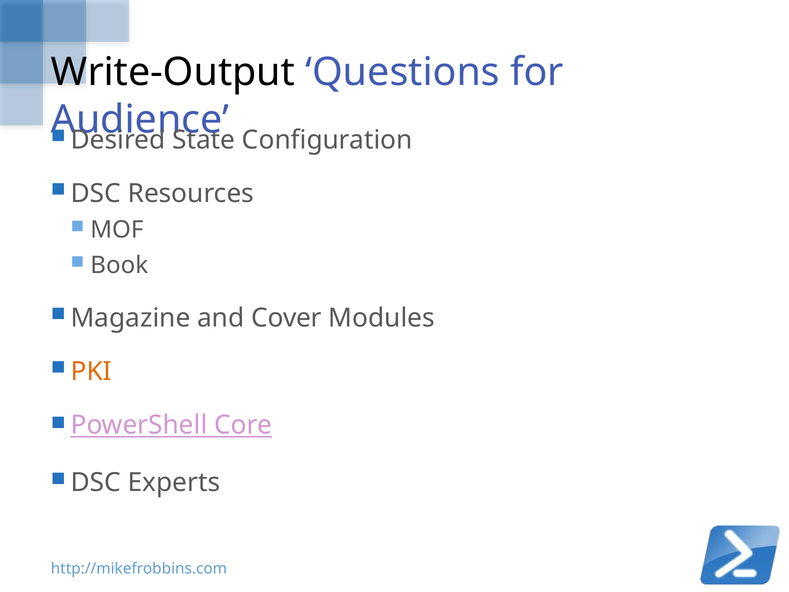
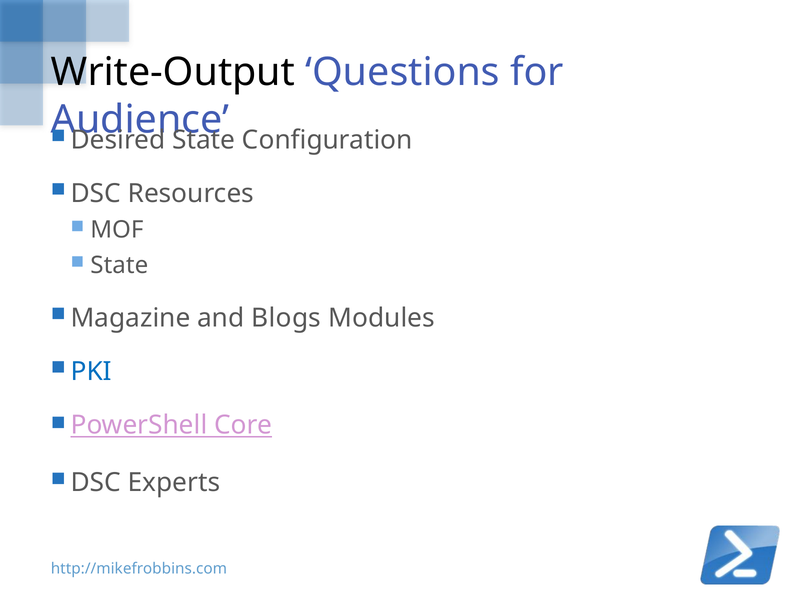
Book: Book -> State (119, 265)
Cover: Cover -> Blogs (286, 318)
PKI colour: orange -> blue (91, 371)
